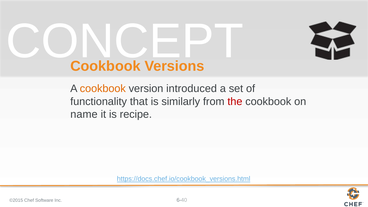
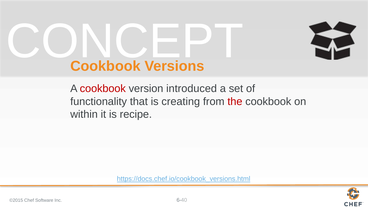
cookbook colour: orange -> red (103, 89)
similarly: similarly -> creating (181, 102)
name: name -> within (84, 114)
